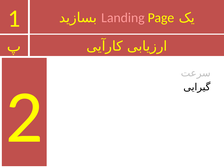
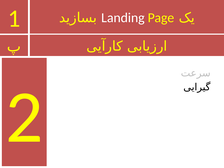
Landing colour: pink -> white (123, 18)
